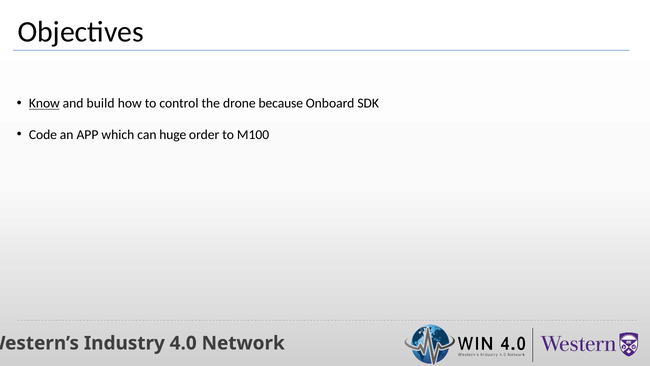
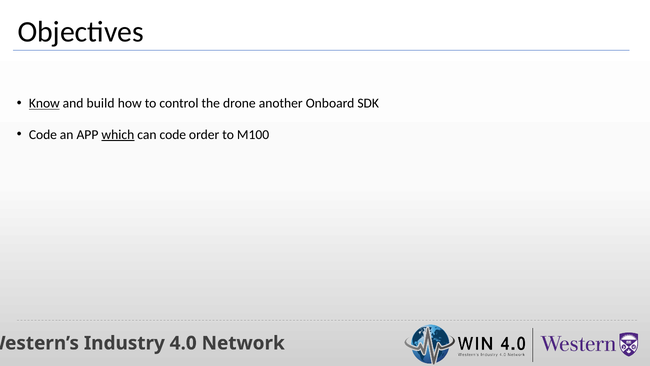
because: because -> another (281, 103)
which underline: none -> present (118, 134)
can huge: huge -> code (173, 134)
